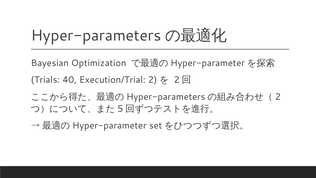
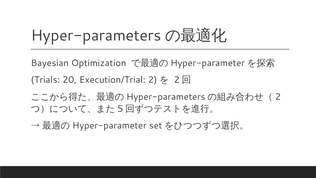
40: 40 -> 20 (70, 80)
